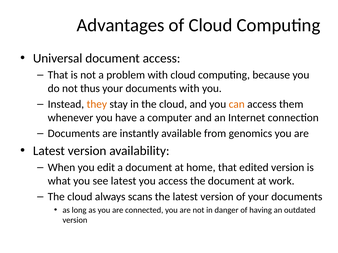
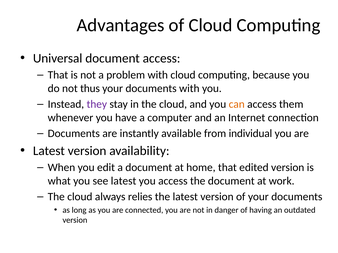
they colour: orange -> purple (97, 104)
genomics: genomics -> individual (250, 134)
scans: scans -> relies (140, 197)
